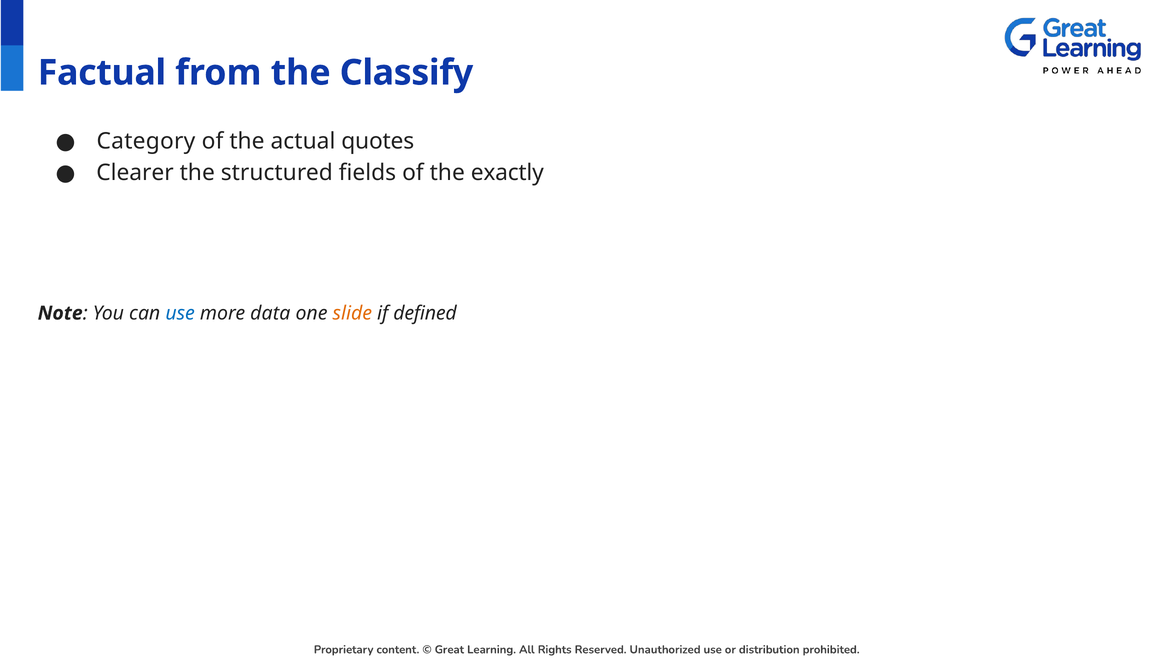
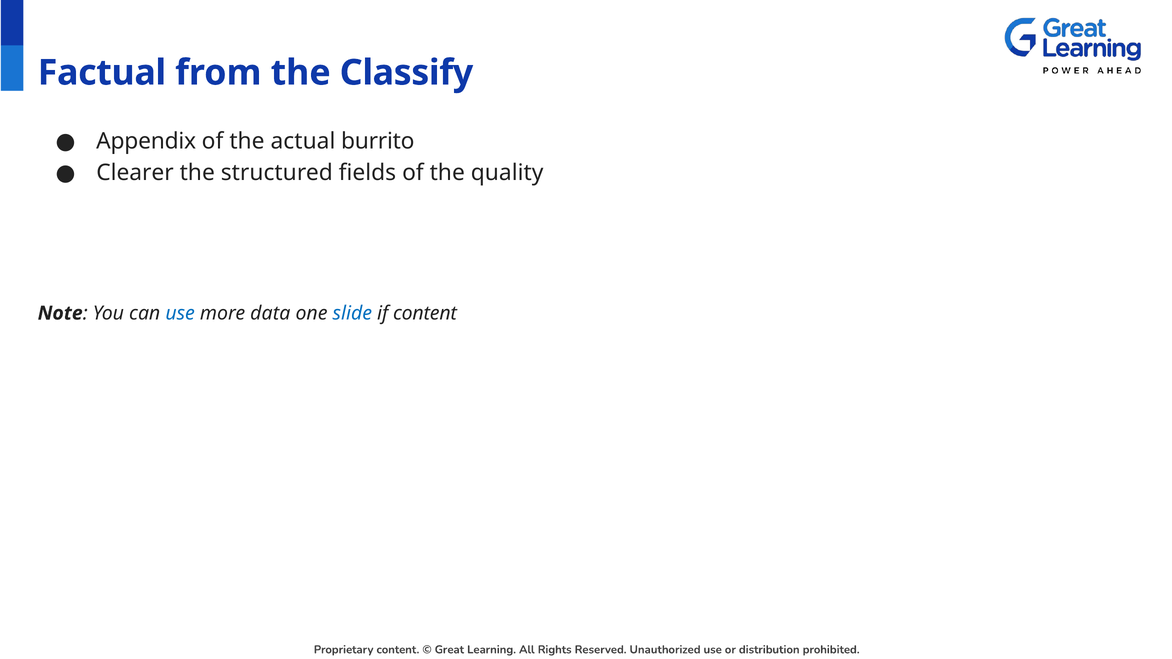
Category: Category -> Appendix (146, 142)
quotes: quotes -> burrito (378, 142)
exactly: exactly -> quality (507, 173)
slide colour: orange -> blue (352, 313)
if defined: defined -> content (425, 313)
